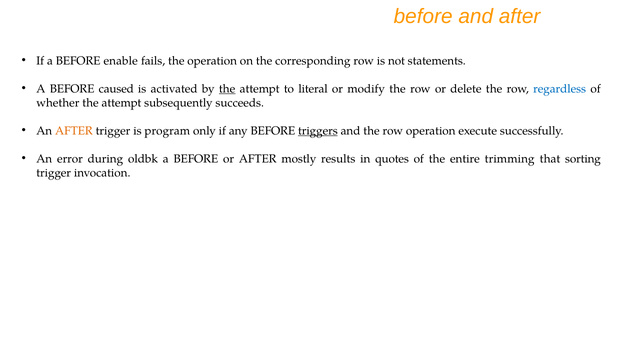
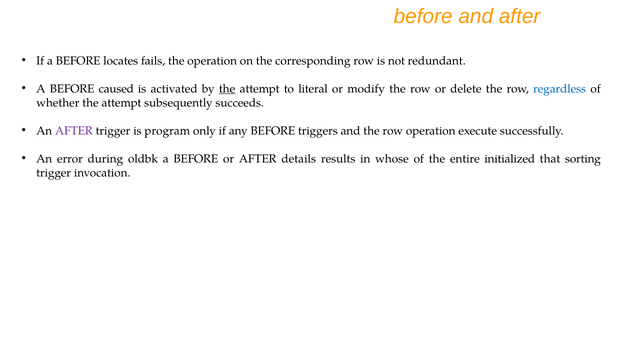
enable: enable -> locates (121, 61)
statements: statements -> redundant (437, 61)
AFTER colour: orange -> purple (74, 131)
triggers underline: present -> none (318, 131)
mostly: mostly -> details (299, 159)
quotes: quotes -> whose (392, 159)
trimming: trimming -> initialized (510, 159)
